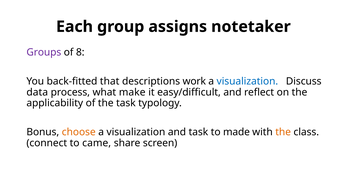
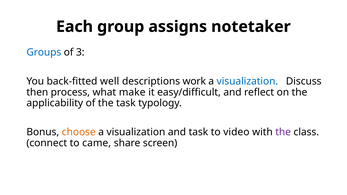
Groups colour: purple -> blue (44, 52)
8: 8 -> 3 (80, 52)
that: that -> well (110, 81)
data: data -> then (37, 92)
made: made -> video (236, 132)
the colour: orange -> purple (283, 132)
